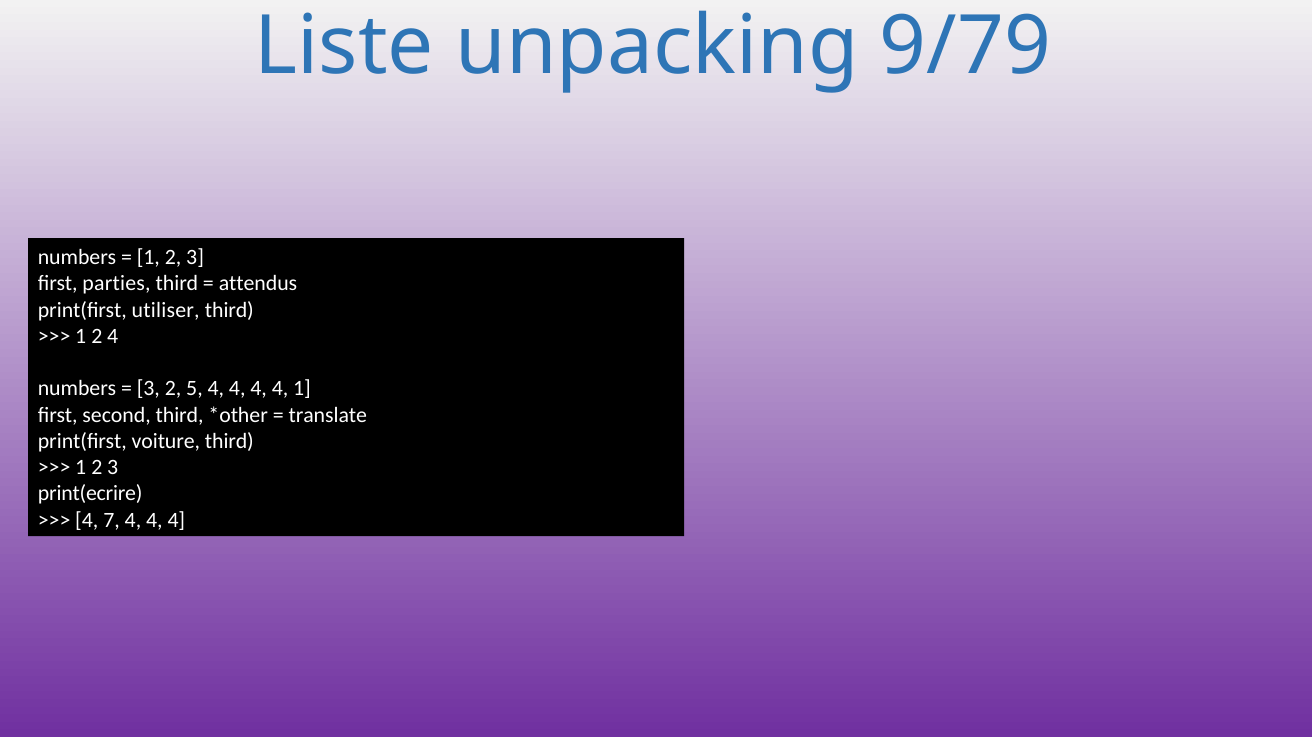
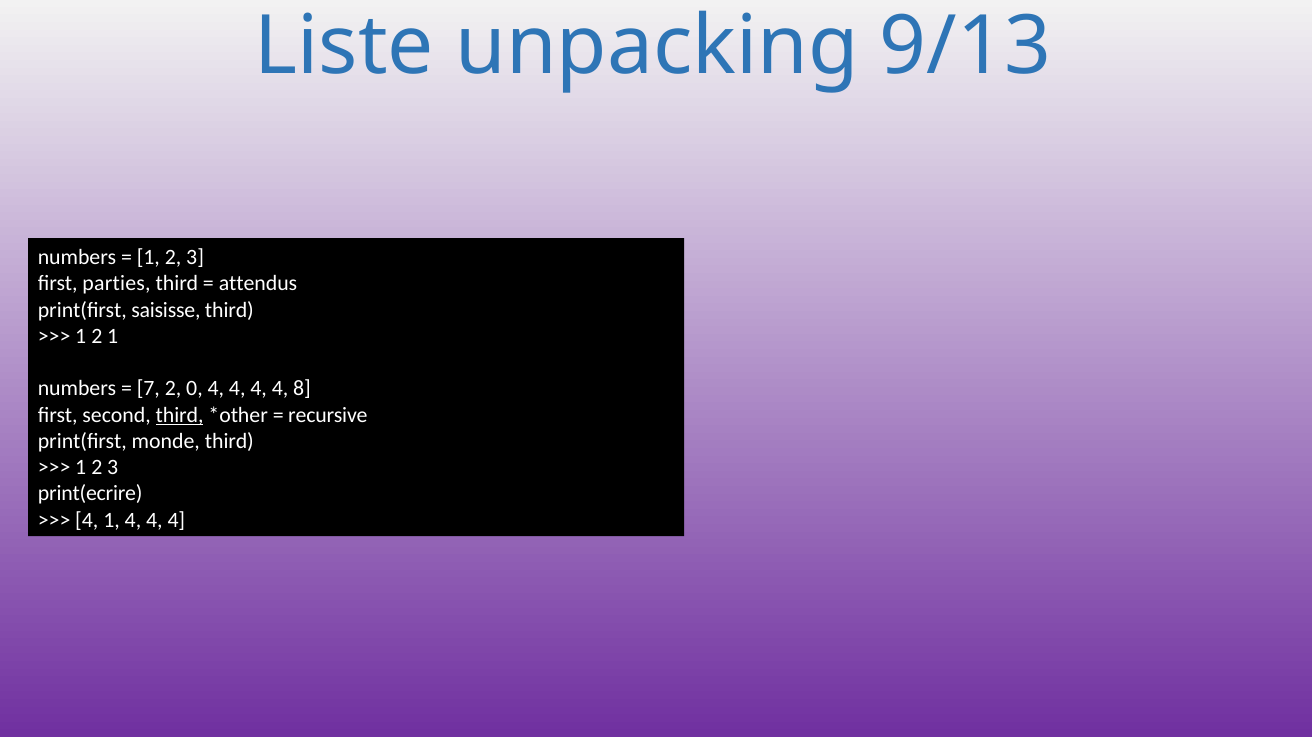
9/79: 9/79 -> 9/13 (965, 47)
utiliser: utiliser -> saisisse (166, 310)
2 4: 4 -> 1 (113, 336)
3: 3 -> 7 (148, 389)
5: 5 -> 0 (194, 389)
4 1: 1 -> 8 (302, 389)
third underline: none -> present (180, 415)
translate: translate -> recursive (328, 415)
voiture: voiture -> monde (166, 441)
4 7: 7 -> 1 (112, 520)
